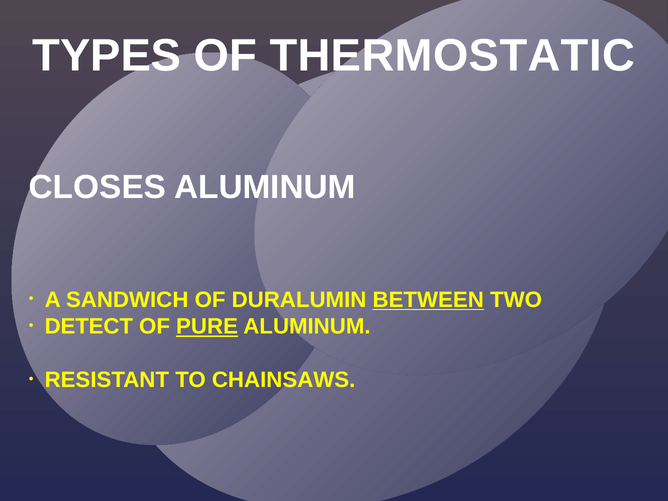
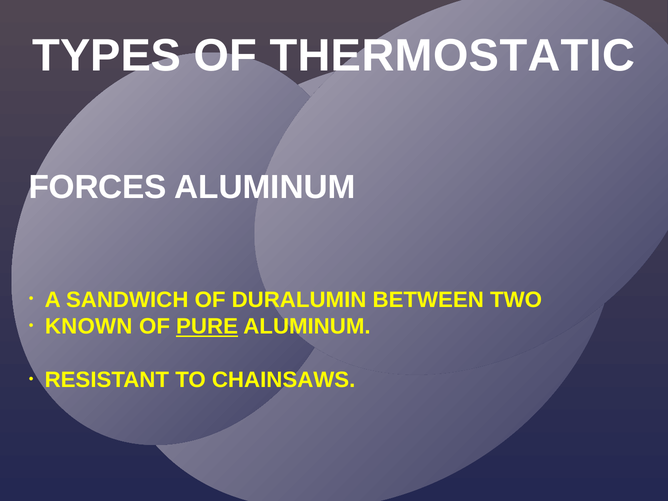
CLOSES: CLOSES -> FORCES (98, 187)
BETWEEN underline: present -> none (428, 300)
DETECT: DETECT -> KNOWN (89, 327)
